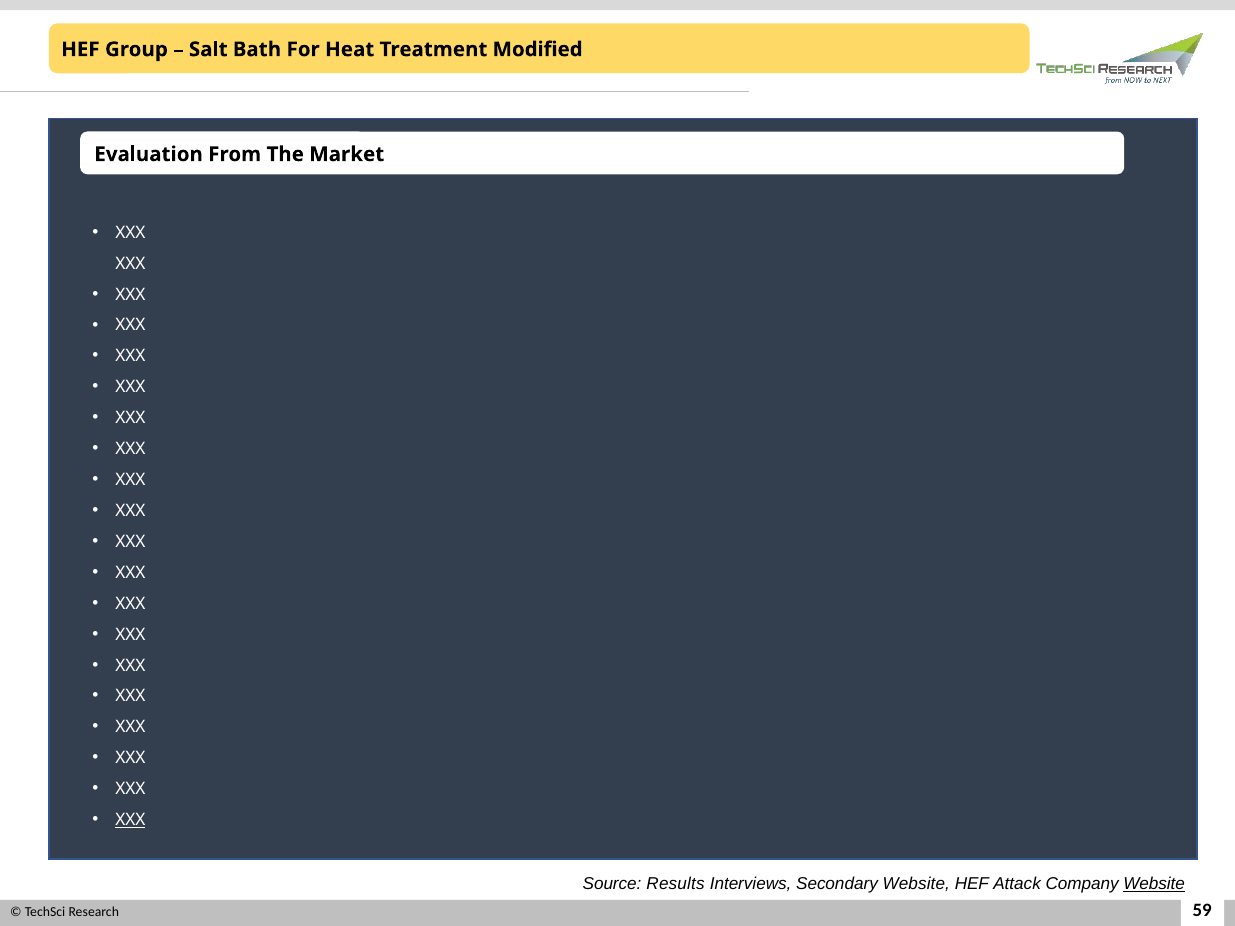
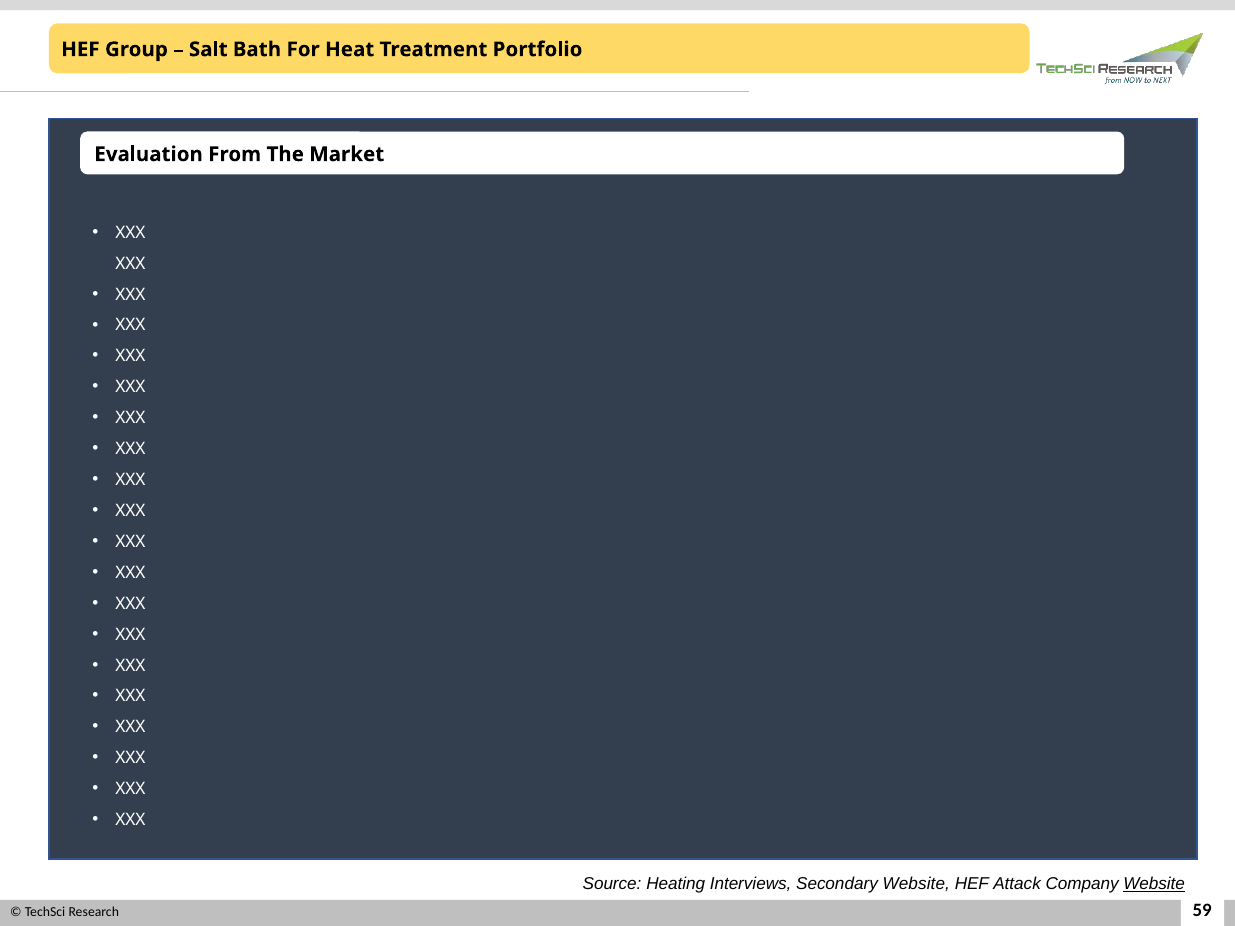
Modified: Modified -> Portfolio (538, 49)
XXX underline: present -> none (130, 820)
Results: Results -> Heating (676, 884)
